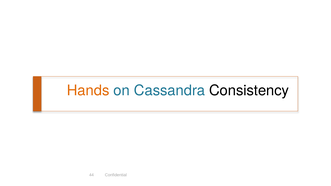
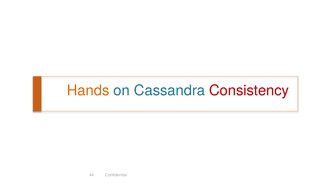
Consistency colour: black -> red (249, 91)
